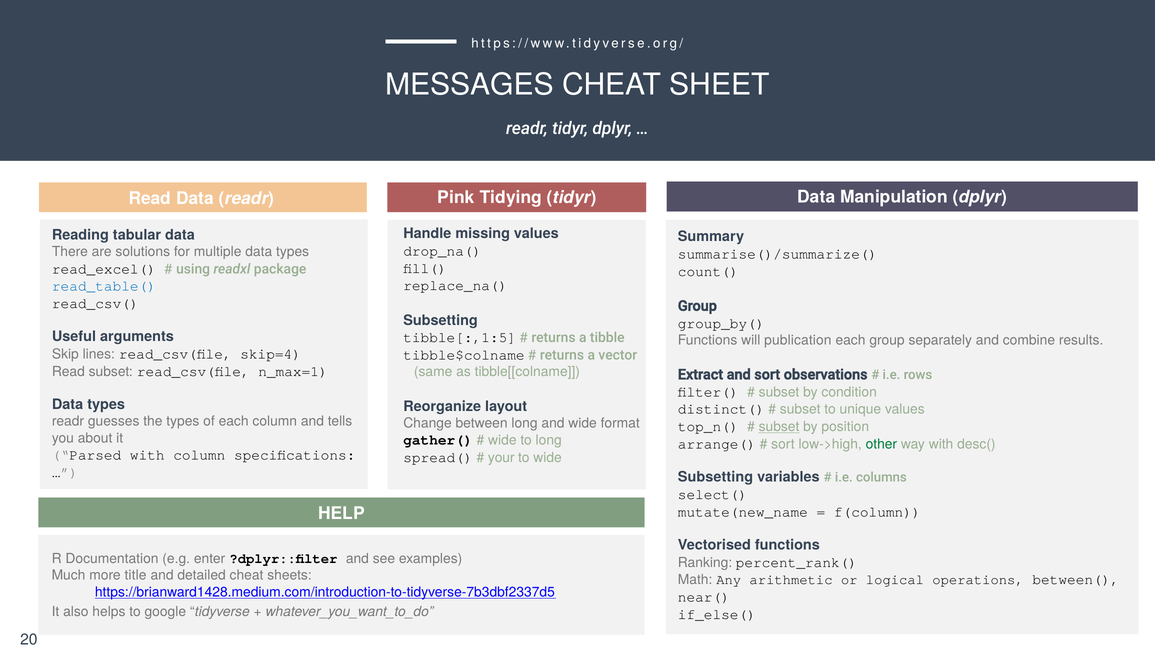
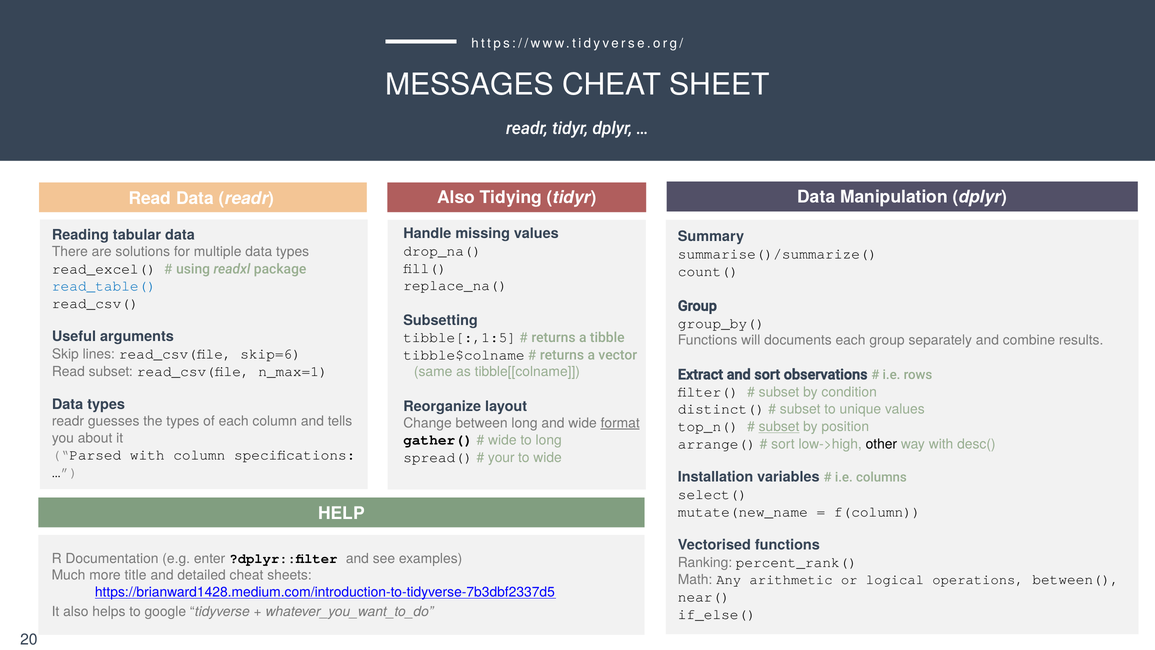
readr Pink: Pink -> Also (456, 198)
publication: publication -> documents (798, 340)
skip=4: skip=4 -> skip=6 (271, 354)
format underline: none -> present (620, 423)
other colour: green -> black (881, 444)
Subsetting: Subsetting -> Installation (716, 477)
